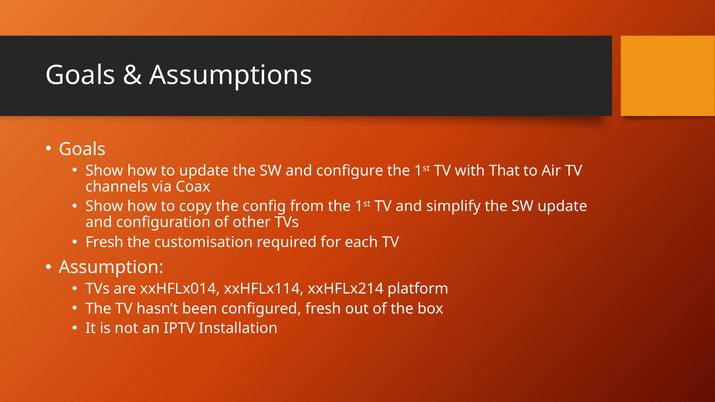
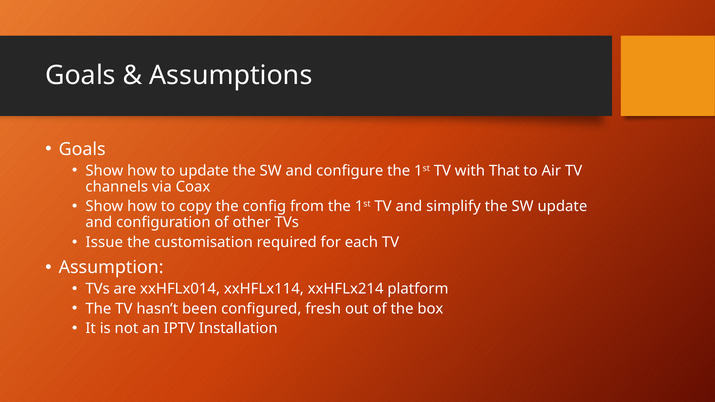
Fresh: Fresh -> Issue (104, 242)
